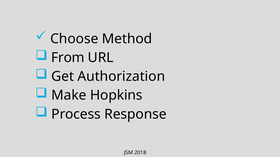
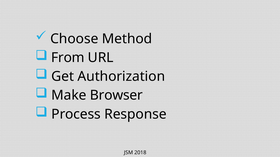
Hopkins: Hopkins -> Browser (116, 96)
